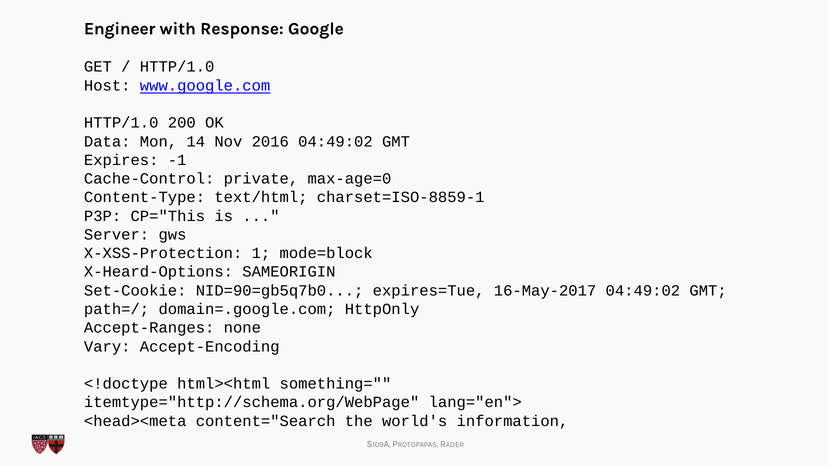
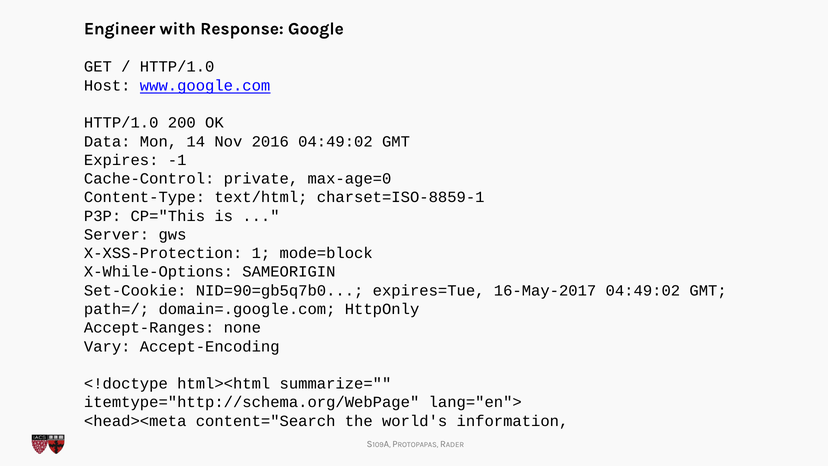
X-Heard-Options: X-Heard-Options -> X-While-Options (159, 272)
something=: something= -> summarize= (335, 383)
